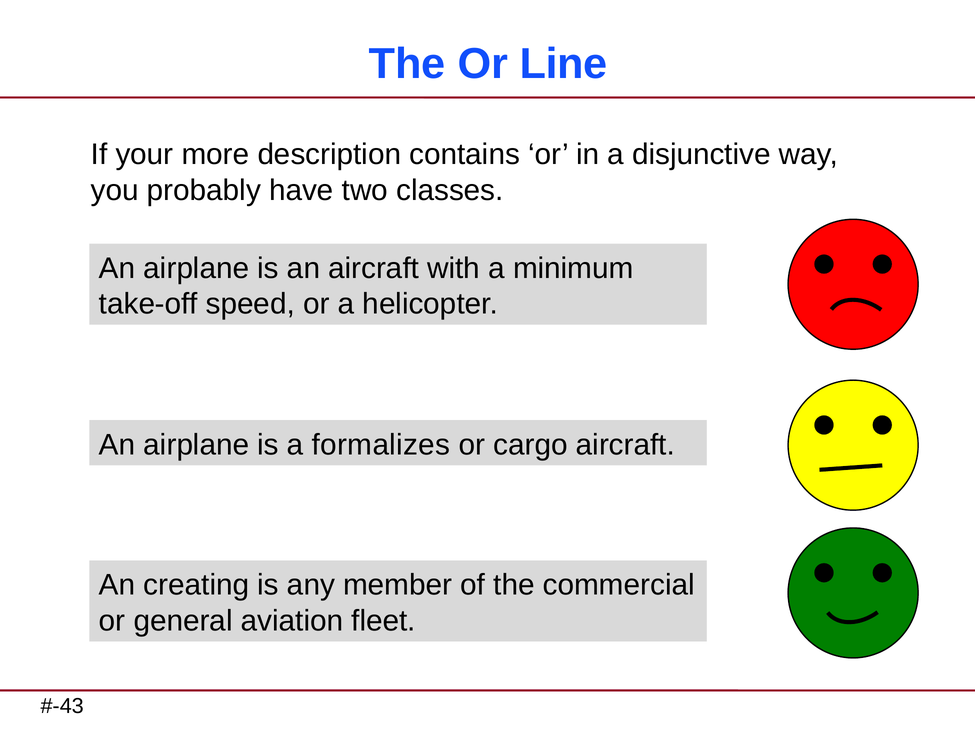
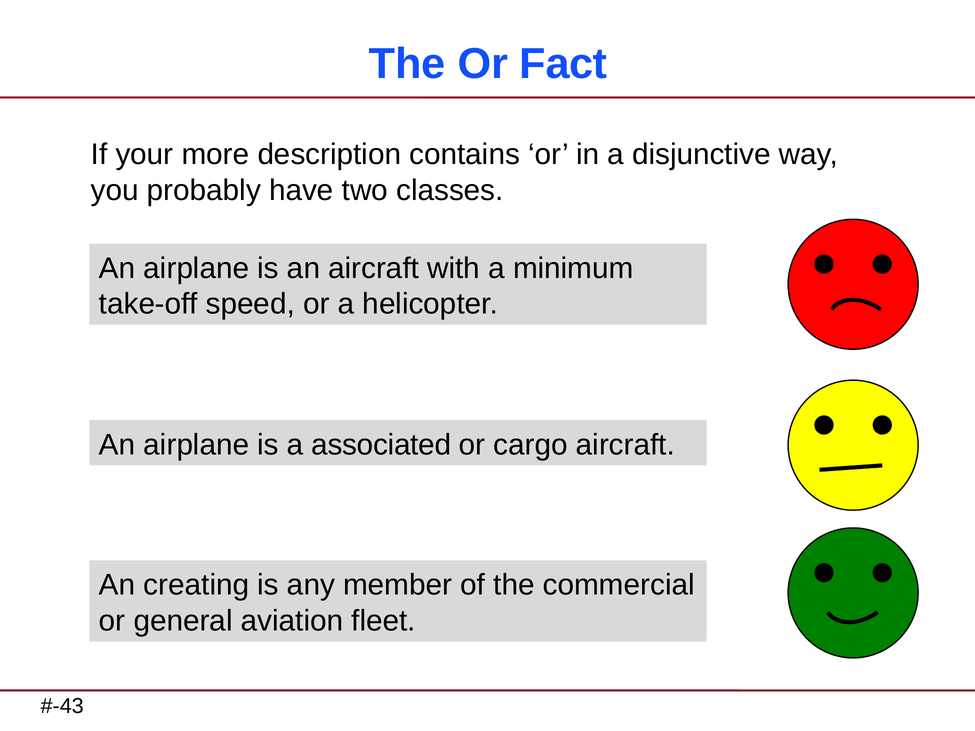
Line: Line -> Fact (563, 64)
formalizes: formalizes -> associated (381, 445)
